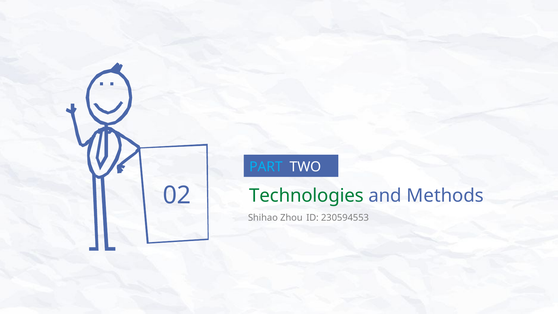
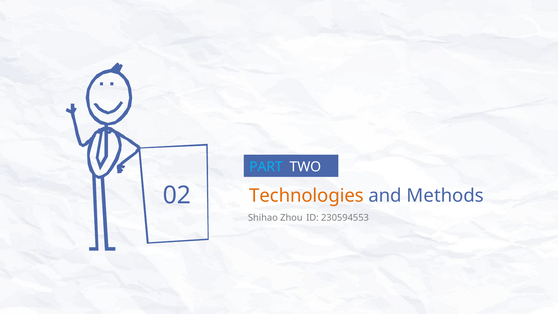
Technologies colour: green -> orange (306, 196)
